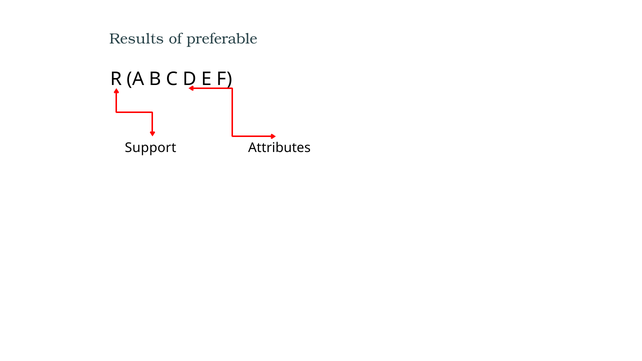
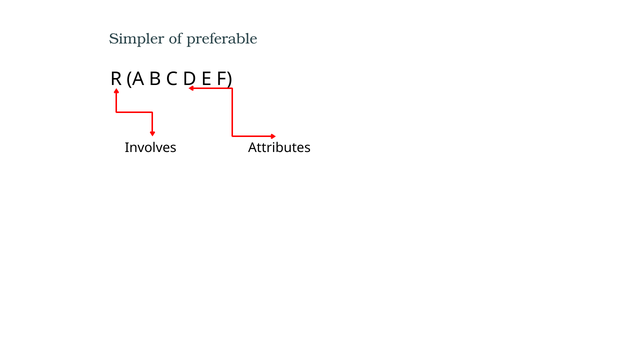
Results: Results -> Simpler (137, 39)
Support: Support -> Involves (151, 148)
